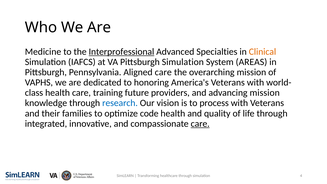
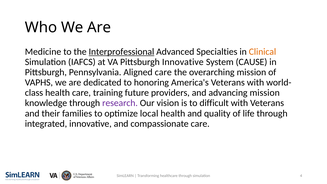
Pittsburgh Simulation: Simulation -> Innovative (183, 62)
AREAS: AREAS -> CAUSE (251, 62)
research colour: blue -> purple (120, 103)
process: process -> difficult (214, 103)
code: code -> local (149, 113)
care underline: present -> none (200, 124)
